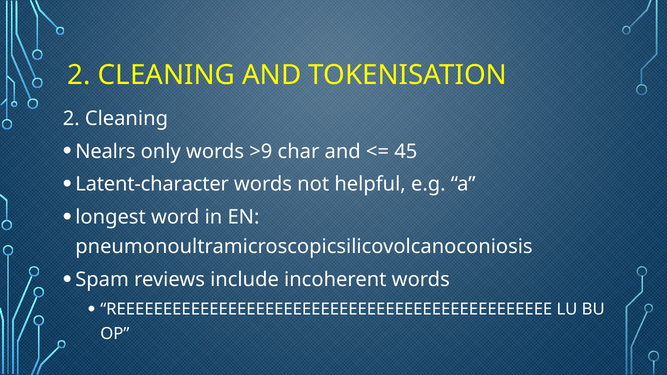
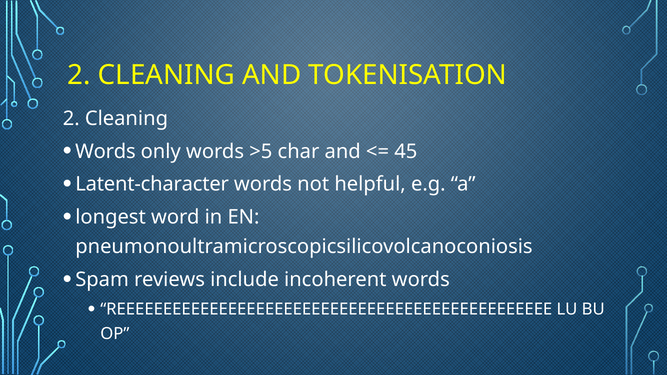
Nealrs: Nealrs -> Words (105, 151)
>9: >9 -> >5 (261, 151)
